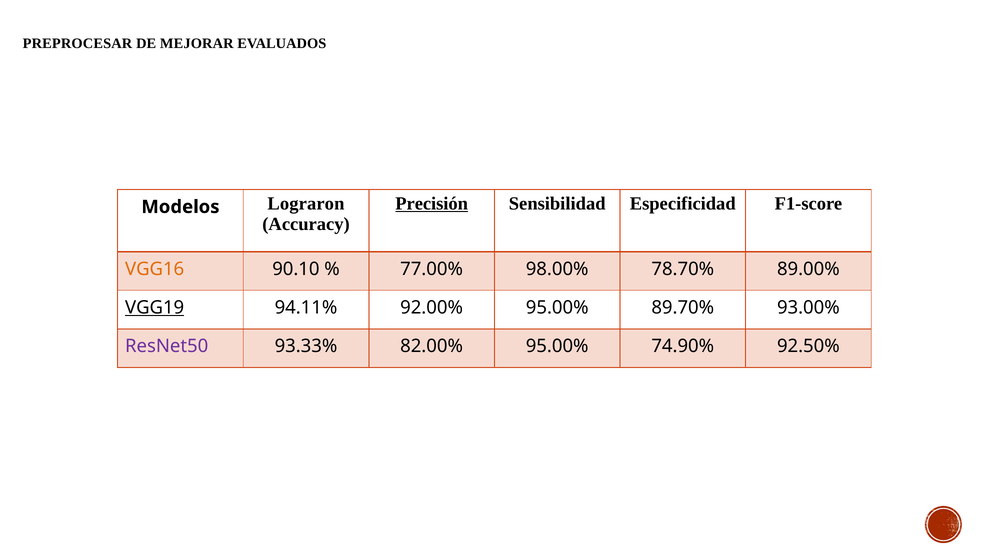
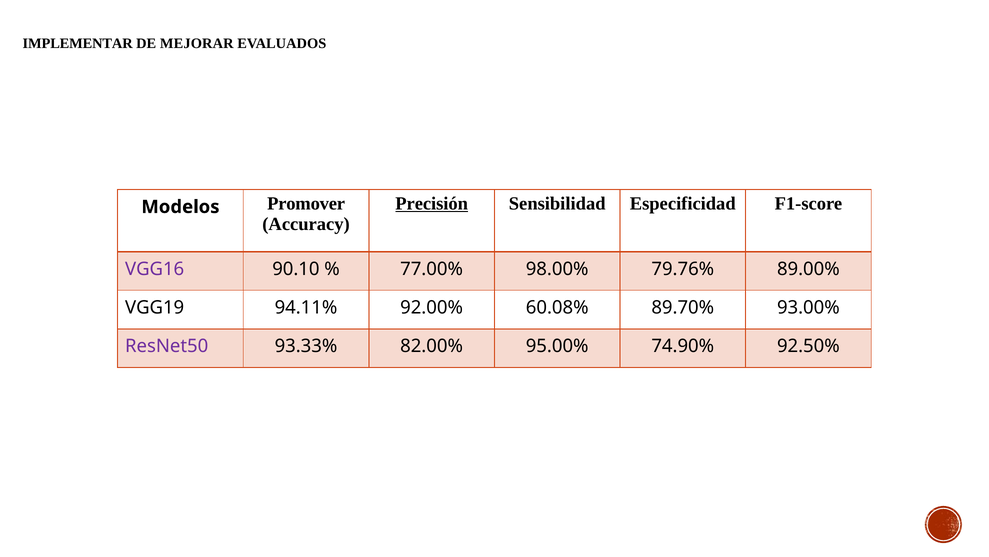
PREPROCESAR: PREPROCESAR -> IMPLEMENTAR (78, 43)
Lograron: Lograron -> Promover (306, 203)
VGG16 colour: orange -> purple (155, 269)
78.70%: 78.70% -> 79.76% (683, 269)
VGG19 underline: present -> none (155, 307)
92.00% 95.00%: 95.00% -> 60.08% (557, 307)
